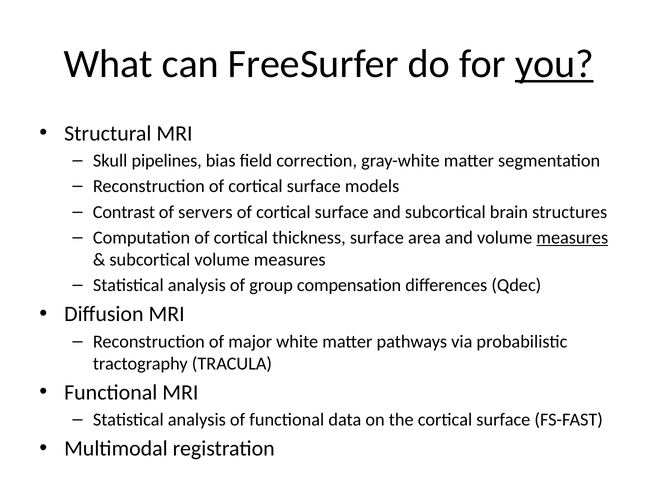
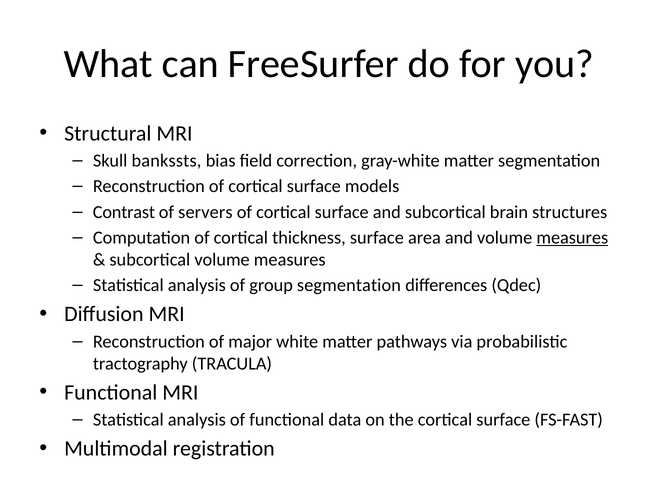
you underline: present -> none (554, 64)
pipelines: pipelines -> bankssts (166, 161)
group compensation: compensation -> segmentation (349, 285)
